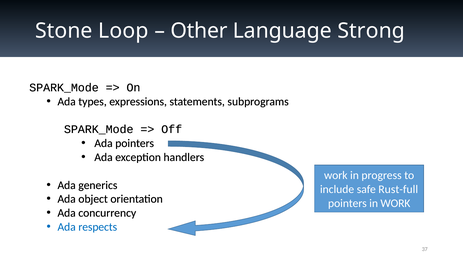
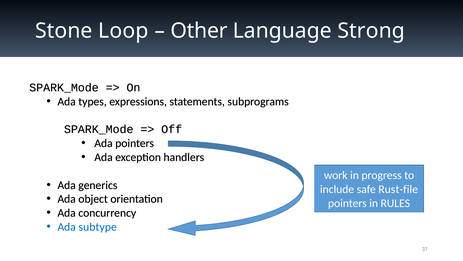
Rust-full: Rust-full -> Rust-file (398, 189)
in WORK: WORK -> RULES (395, 203)
respects: respects -> subtype (98, 226)
